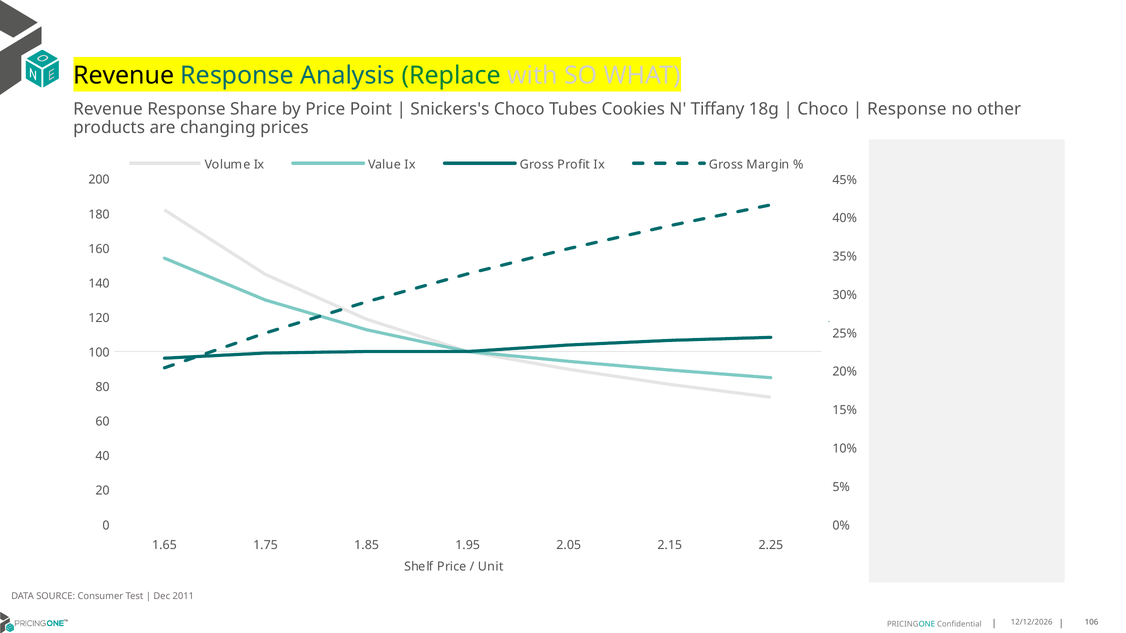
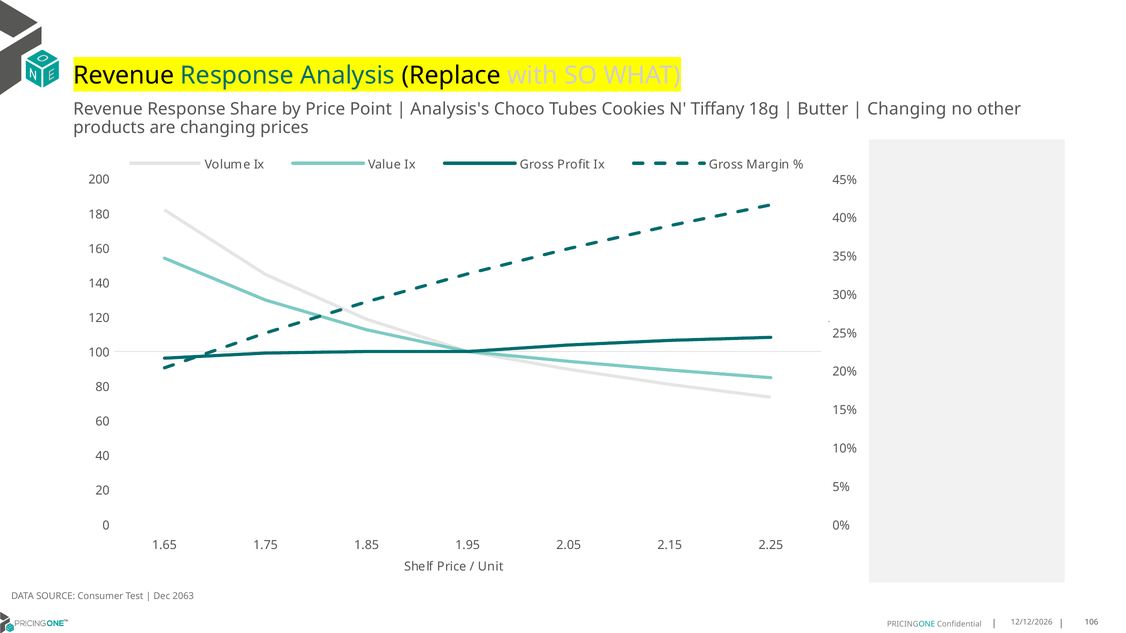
Replace colour: green -> black (451, 76)
Snickers's: Snickers's -> Analysis's (450, 109)
Choco: Choco -> Butter (823, 109)
Response: Response -> Changing (907, 109)
2011: 2011 -> 2063 (183, 597)
